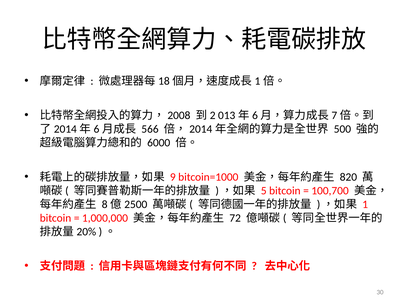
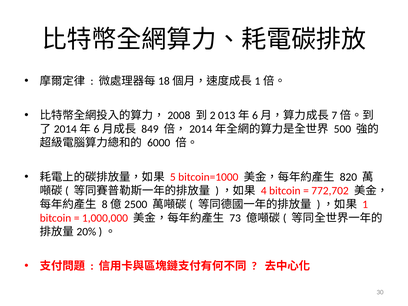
566: 566 -> 849 (150, 129)
9: 9 -> 5 (173, 177)
5: 5 -> 4 (264, 191)
100,700: 100,700 -> 772,702 (330, 191)
72: 72 -> 73 (235, 218)
